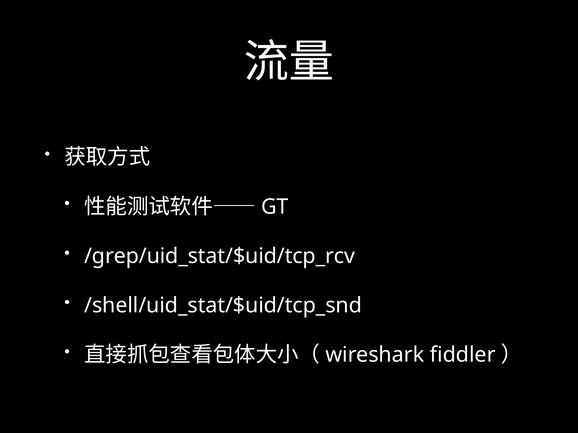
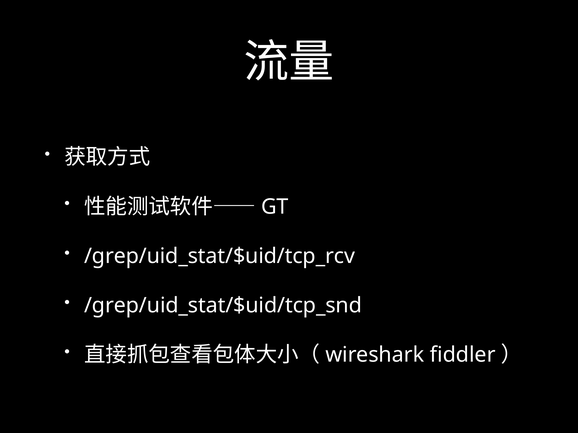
/shell/uid_stat/$uid/tcp_snd: /shell/uid_stat/$uid/tcp_snd -> /grep/uid_stat/$uid/tcp_snd (223, 306)
